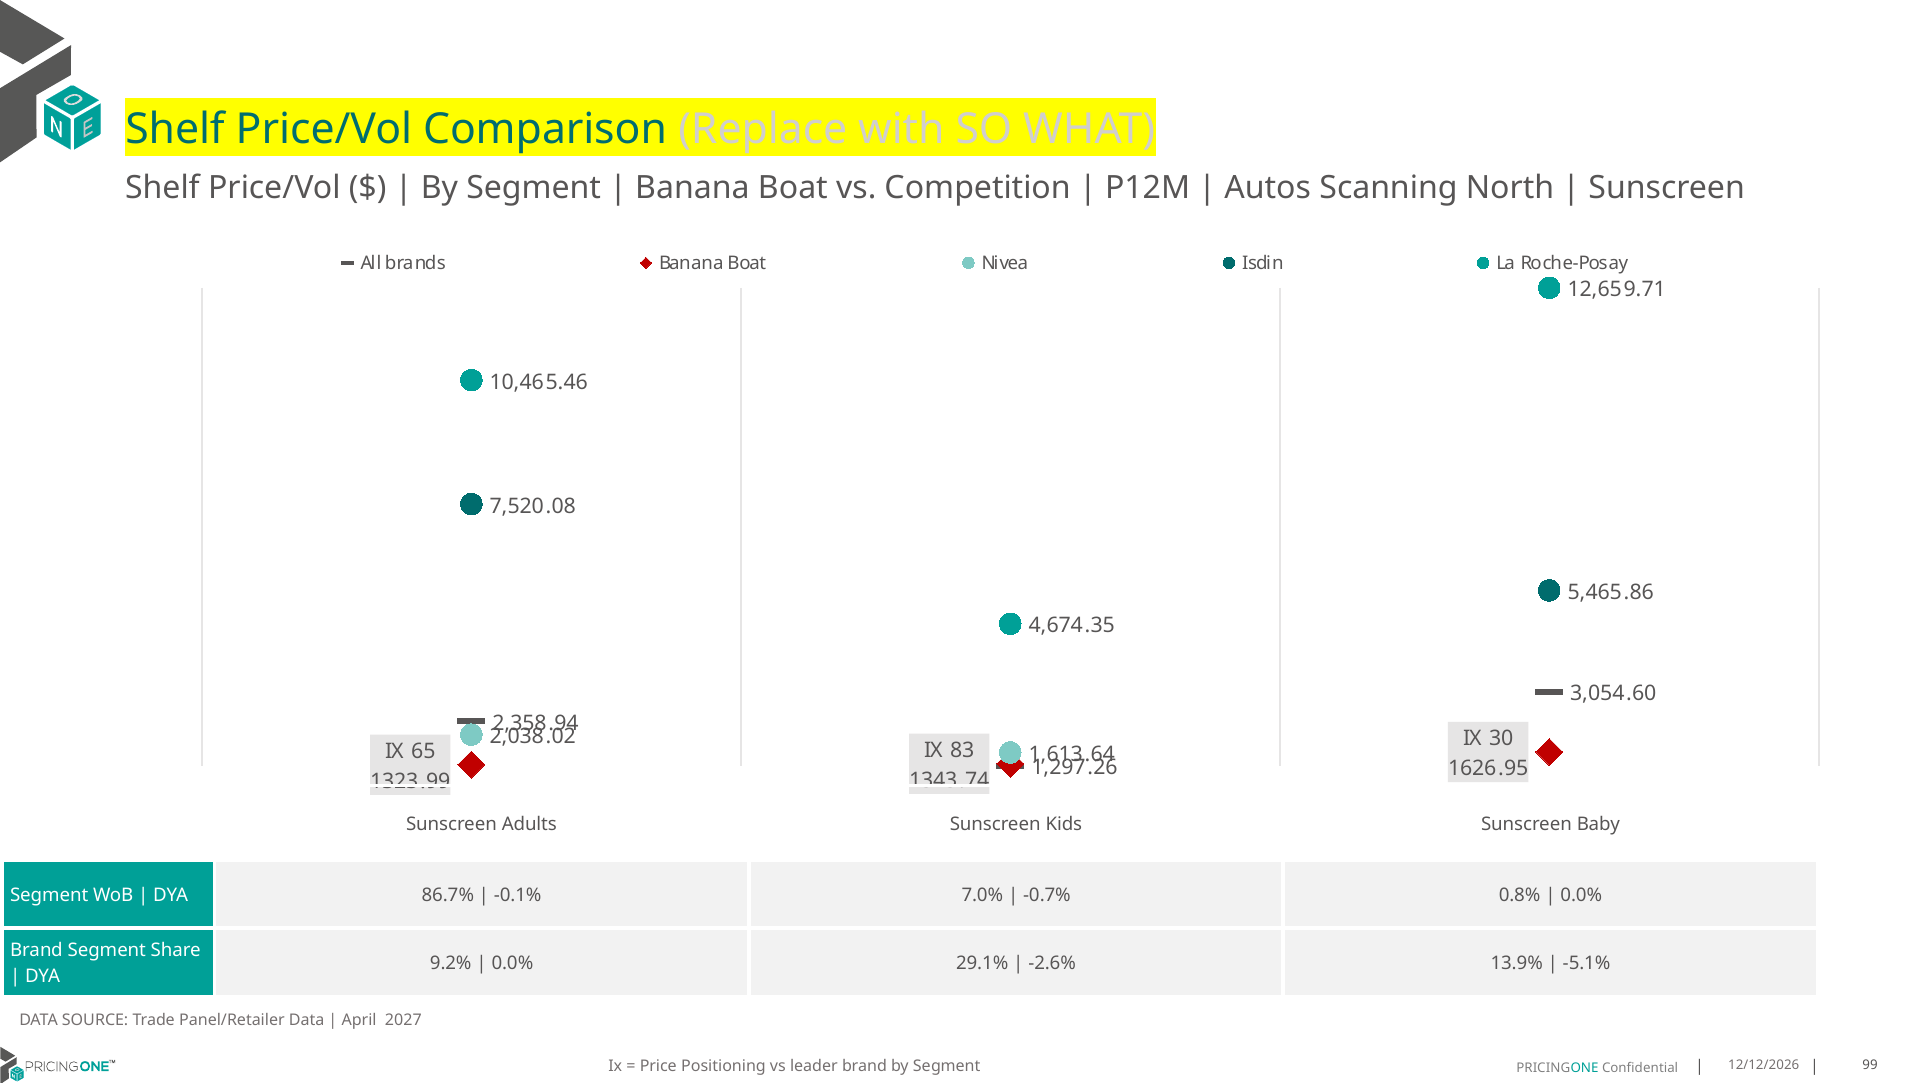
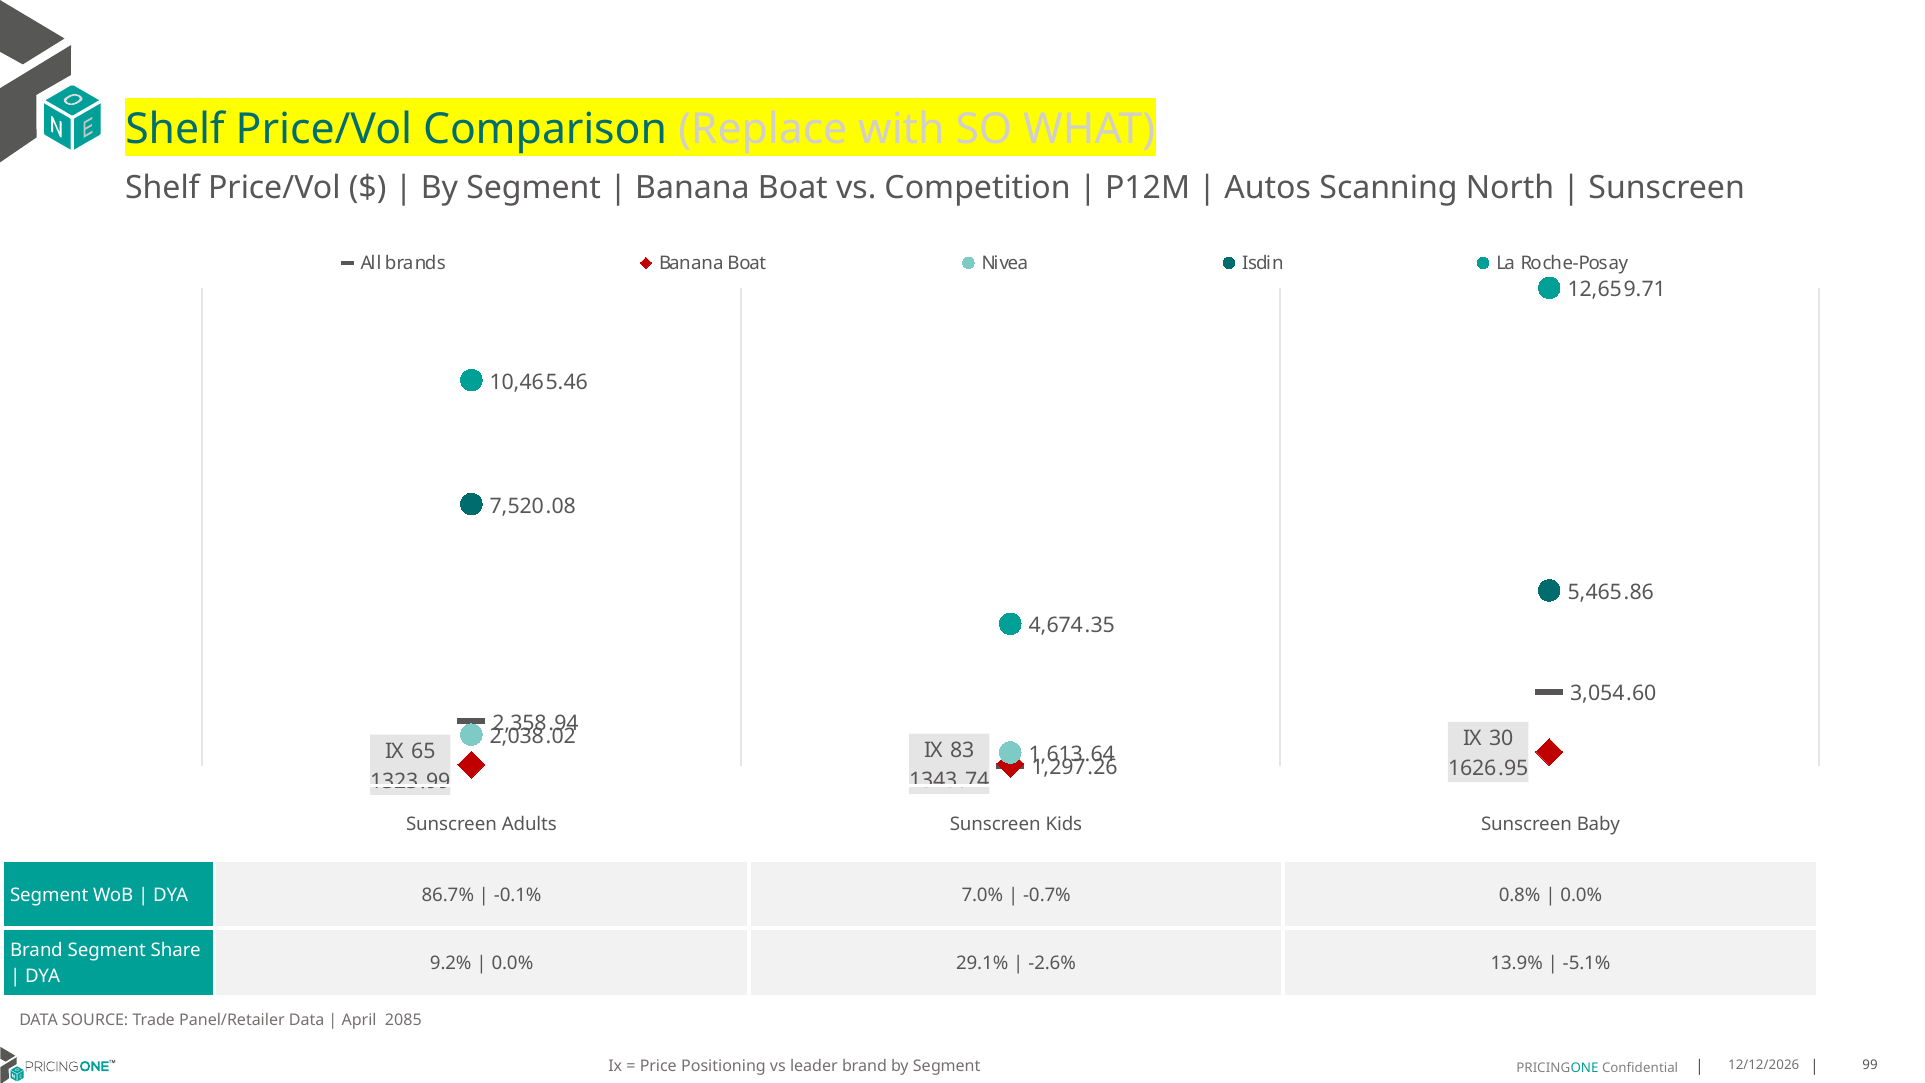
2027: 2027 -> 2085 (403, 1020)
